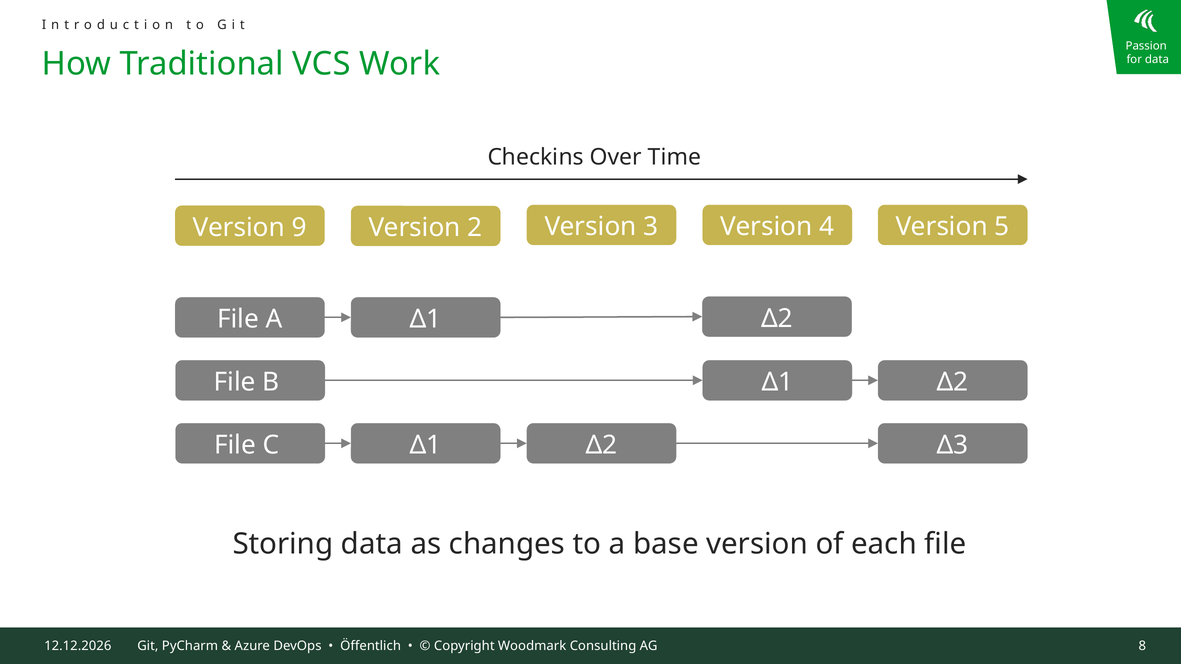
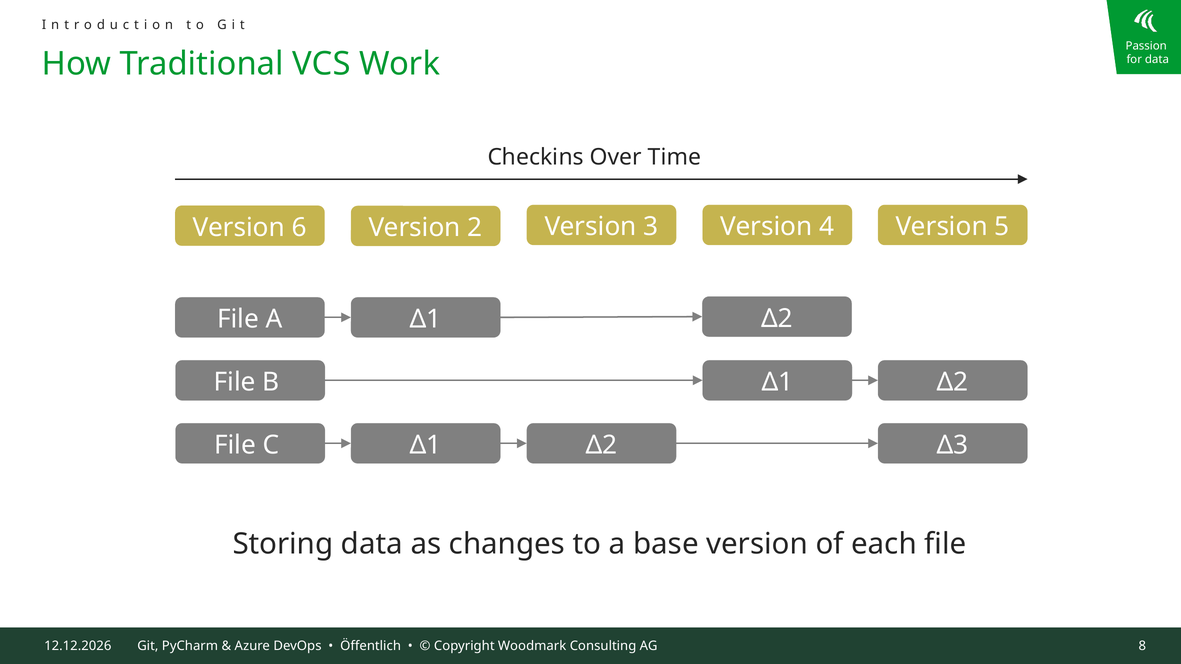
9: 9 -> 6 (299, 228)
